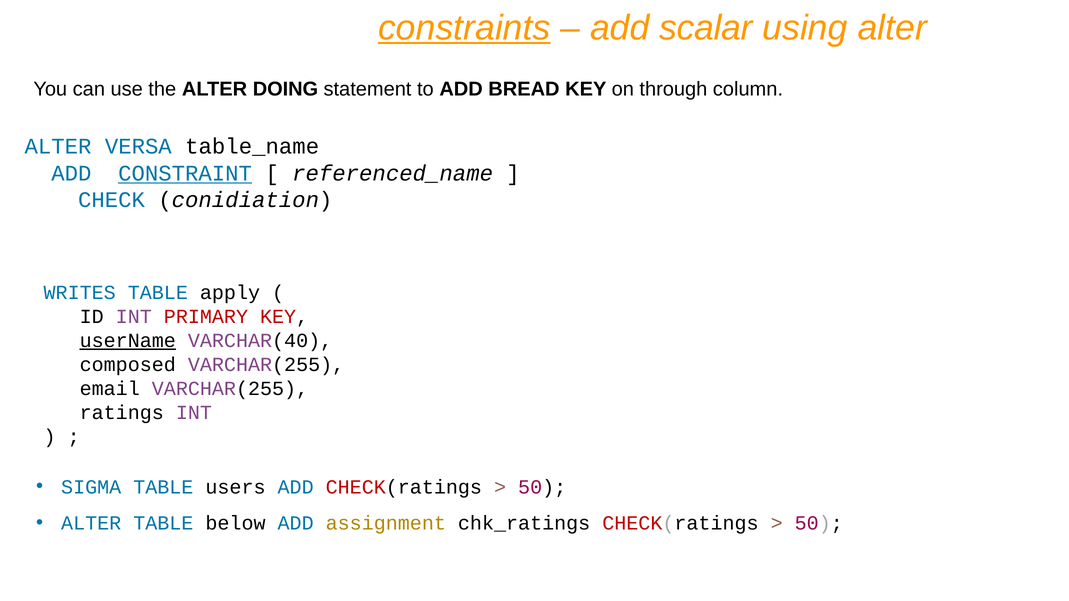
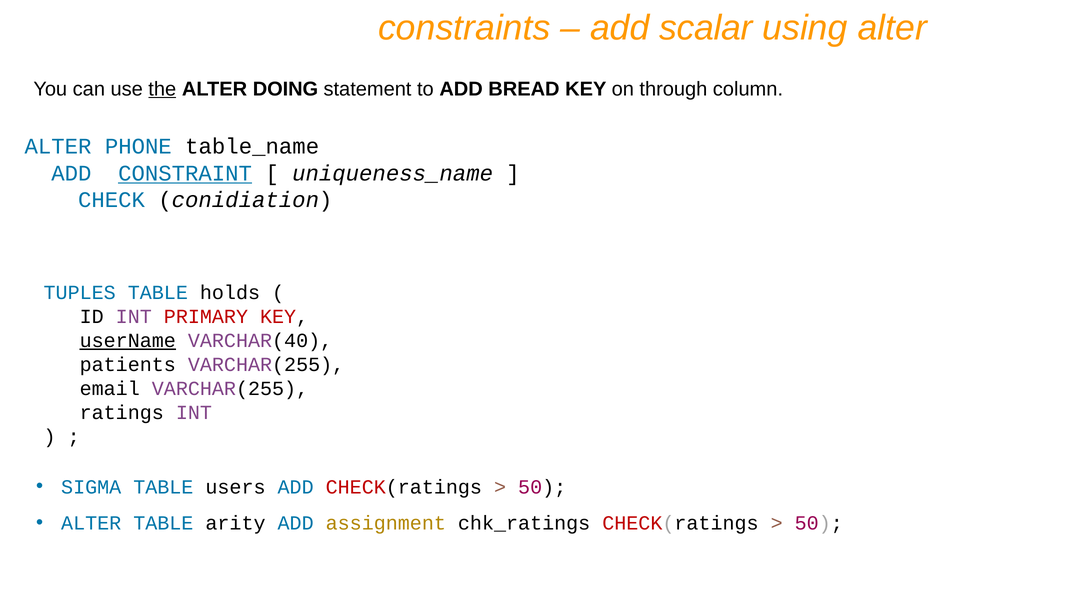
constraints underline: present -> none (464, 28)
the underline: none -> present (162, 89)
VERSA: VERSA -> PHONE (138, 147)
referenced_name: referenced_name -> uniqueness_name (393, 173)
WRITES: WRITES -> TUPLES (80, 293)
apply: apply -> holds (230, 293)
composed: composed -> patients (128, 365)
below: below -> arity (235, 523)
